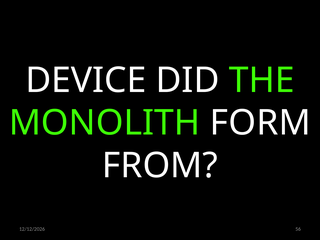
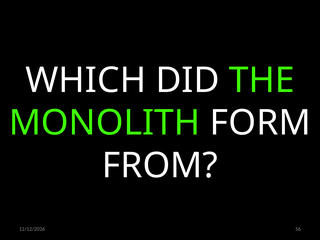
DEVICE: DEVICE -> WHICH (86, 80)
